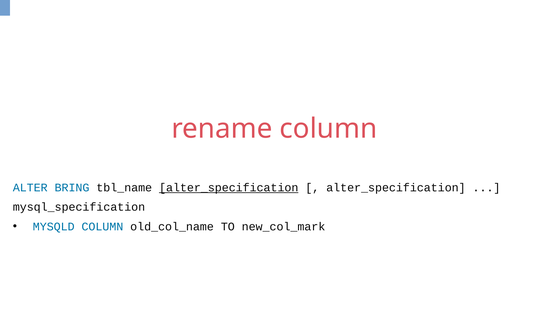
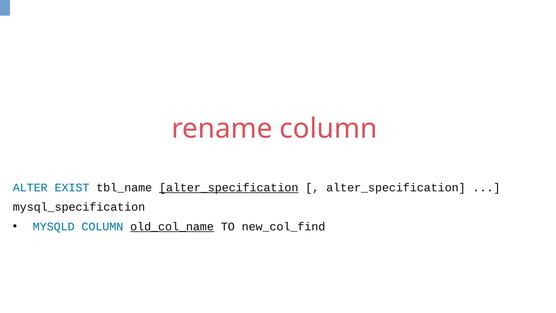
BRING: BRING -> EXIST (72, 187)
old_col_name underline: none -> present (172, 226)
new_col_mark: new_col_mark -> new_col_find (284, 226)
